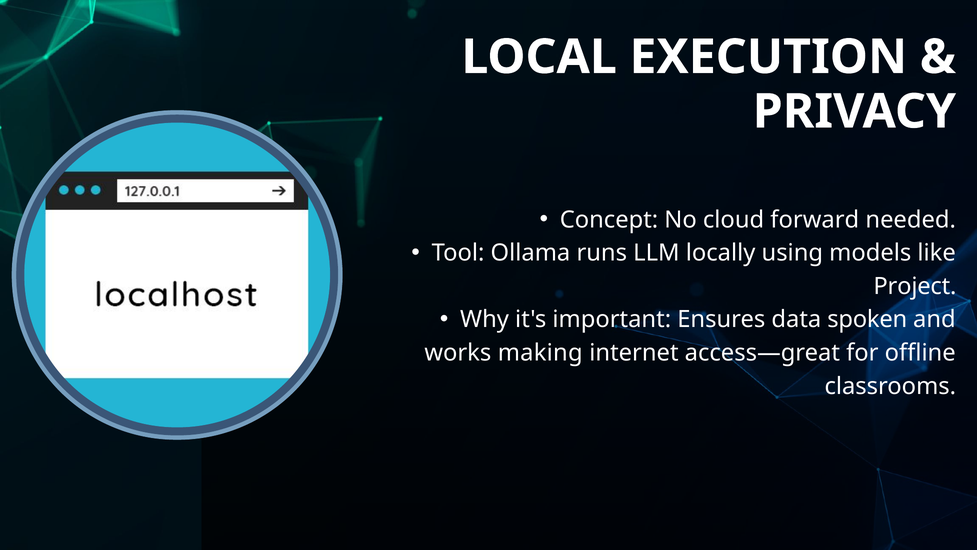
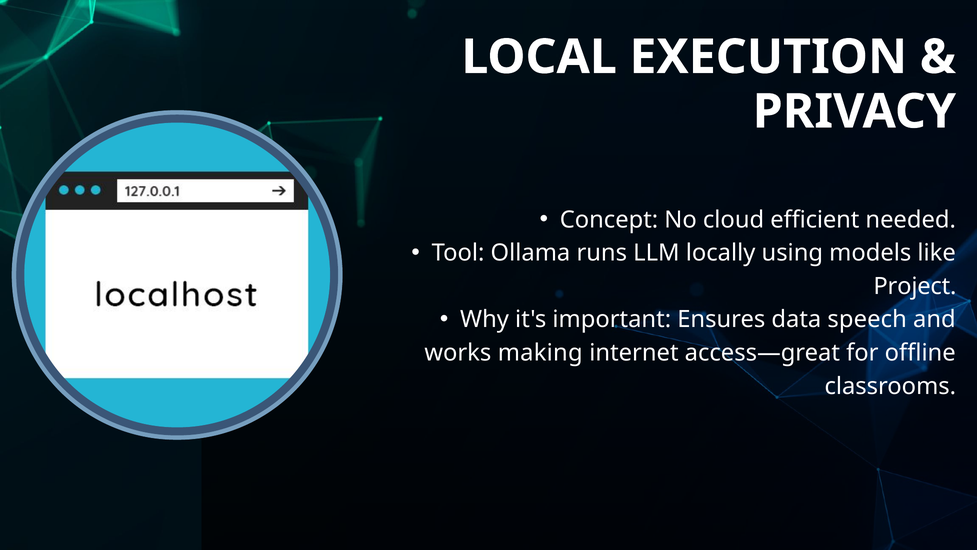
forward: forward -> efficient (815, 220)
spoken: spoken -> speech (867, 319)
